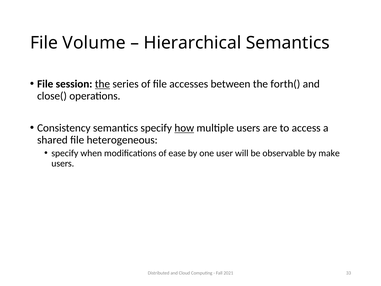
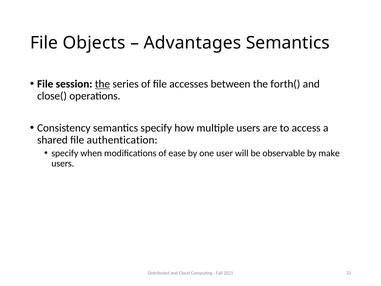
Volume: Volume -> Objects (94, 43)
Hierarchical: Hierarchical -> Advantages (192, 43)
how underline: present -> none (184, 128)
heterogeneous: heterogeneous -> authentication (122, 140)
